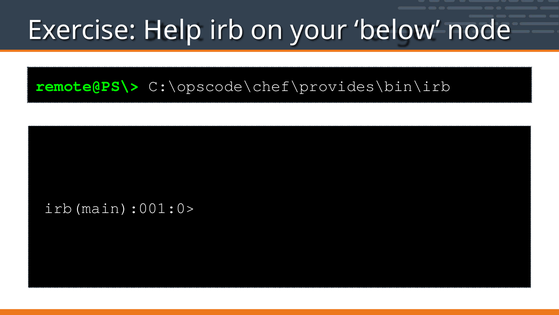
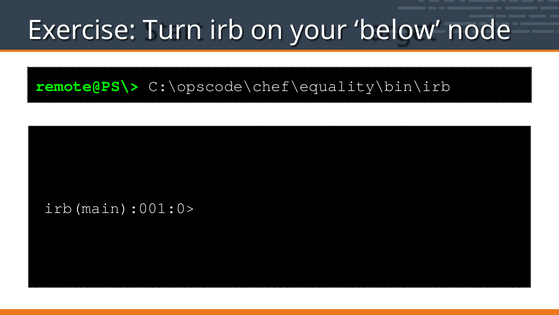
Help: Help -> Turn (173, 30)
C:\opscode\chef\provides\bin\irb: C:\opscode\chef\provides\bin\irb -> C:\opscode\chef\equality\bin\irb (300, 86)
